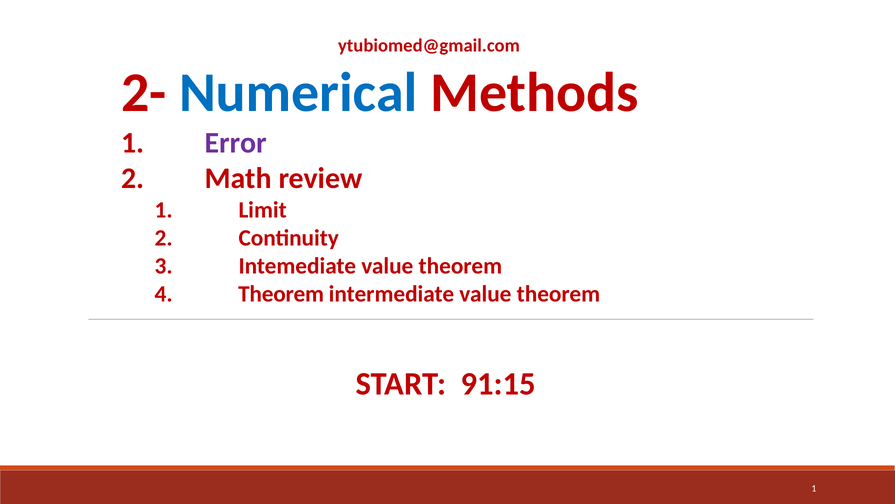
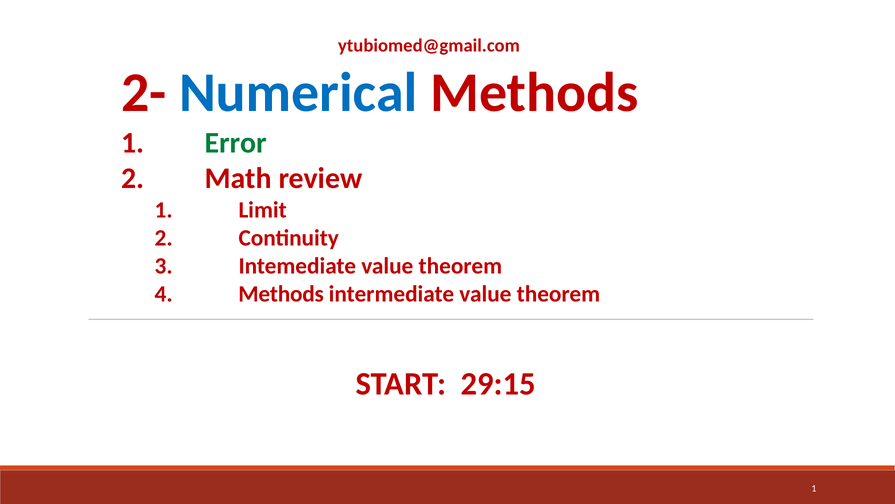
Error colour: purple -> green (236, 143)
Theorem: Theorem -> Methods (281, 294)
91:15: 91:15 -> 29:15 (498, 384)
